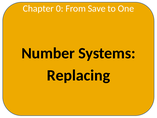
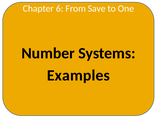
0: 0 -> 6 (60, 9)
Replacing: Replacing -> Examples (78, 75)
